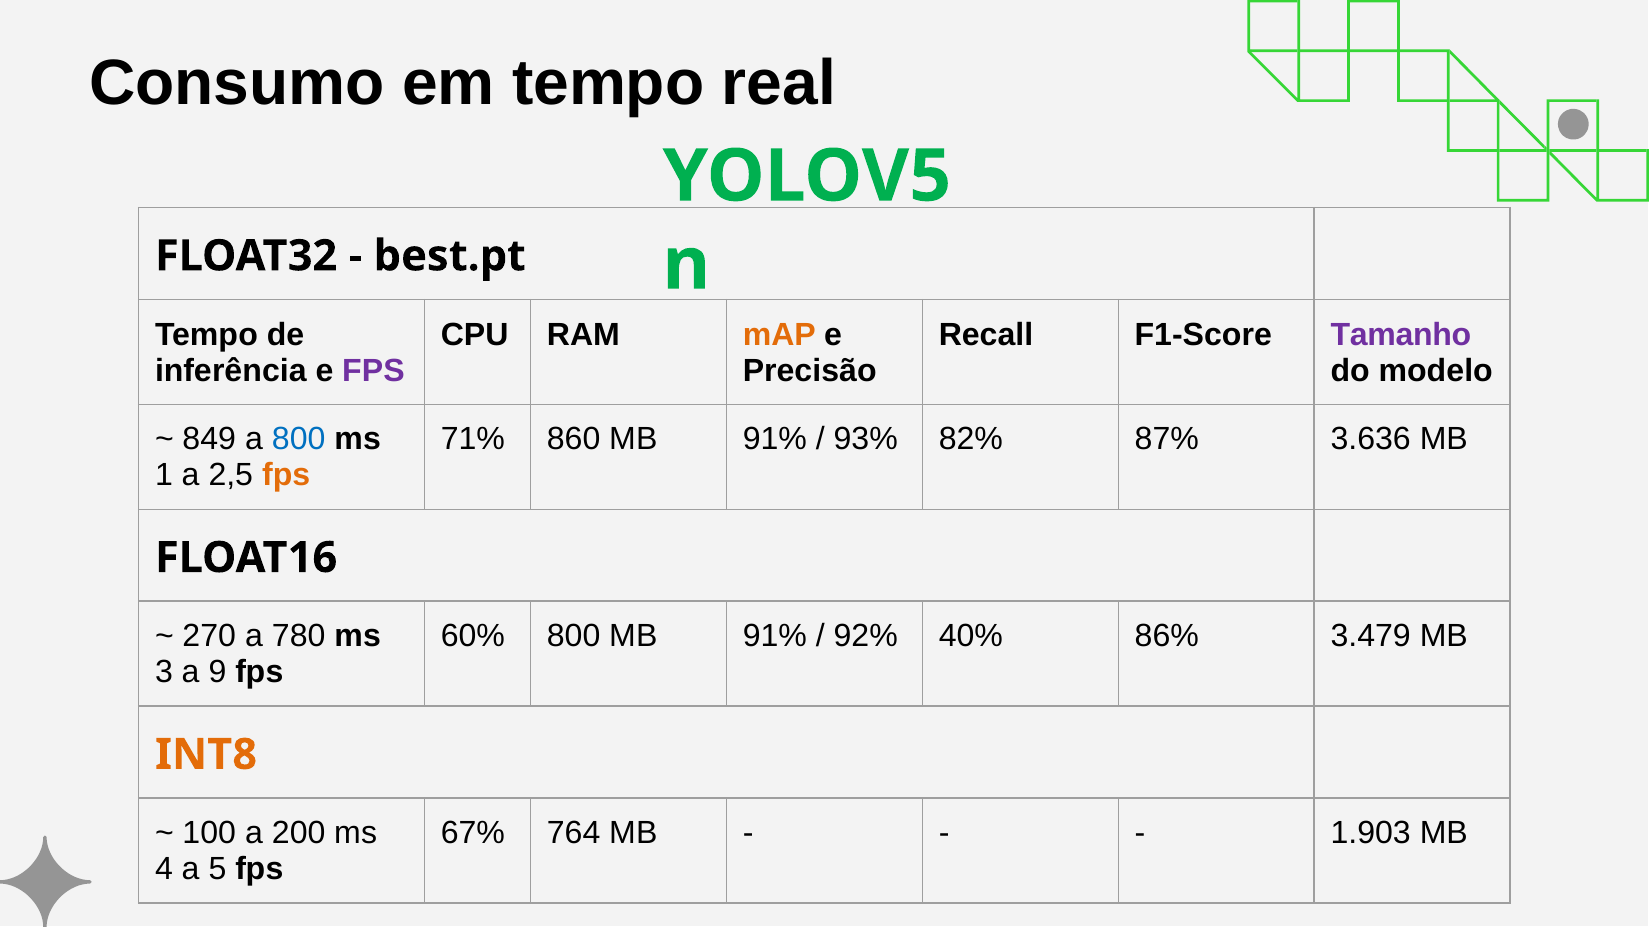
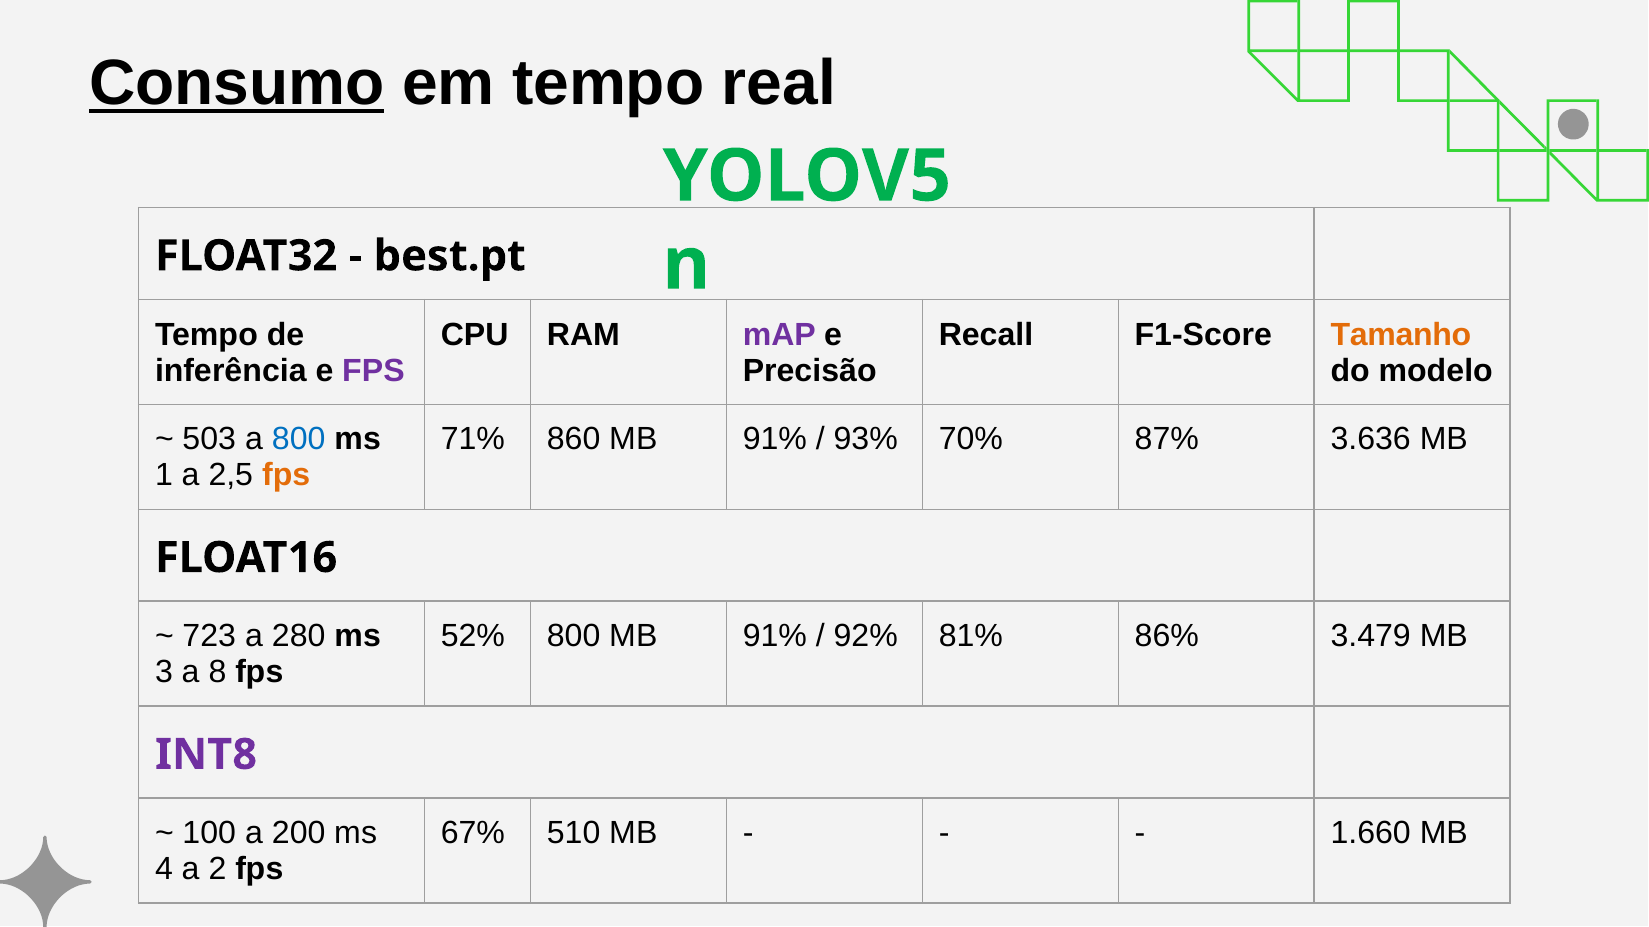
Consumo underline: none -> present (237, 84)
mAP colour: orange -> purple (779, 335)
Tamanho colour: purple -> orange (1401, 335)
849: 849 -> 503 (209, 440)
82%: 82% -> 70% (971, 440)
270: 270 -> 723 (209, 637)
780: 780 -> 280 (299, 637)
60%: 60% -> 52% (473, 637)
40%: 40% -> 81% (971, 637)
9: 9 -> 8 (217, 673)
INT8 colour: orange -> purple (206, 755)
764: 764 -> 510 (574, 834)
1.903: 1.903 -> 1.660 (1371, 834)
5: 5 -> 2 (217, 870)
